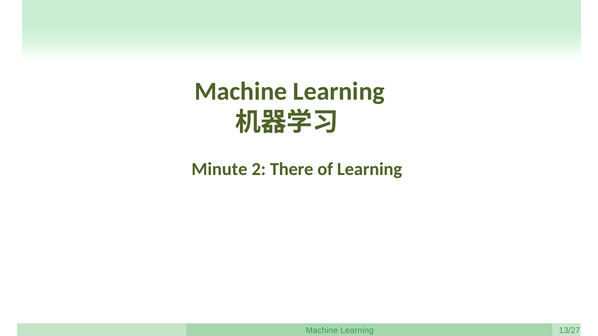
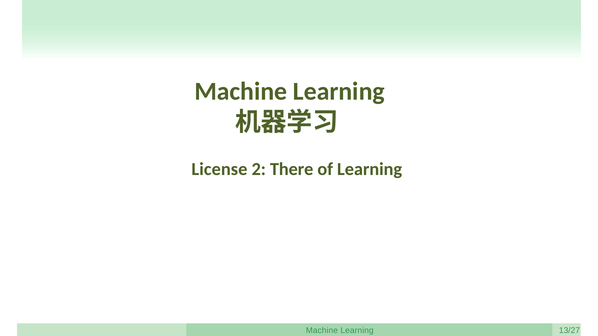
Minute: Minute -> License (219, 169)
